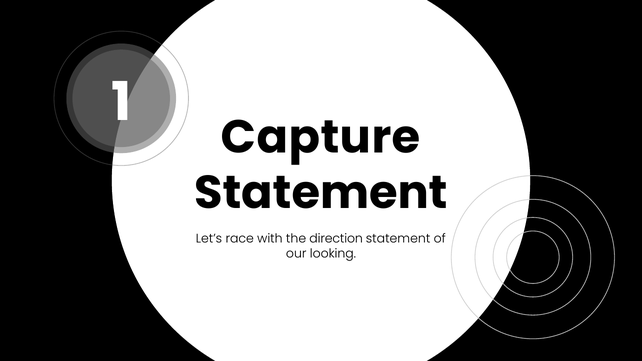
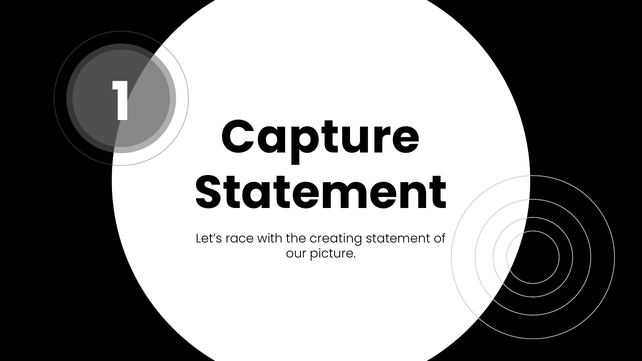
direction: direction -> creating (336, 239)
looking: looking -> picture (333, 254)
